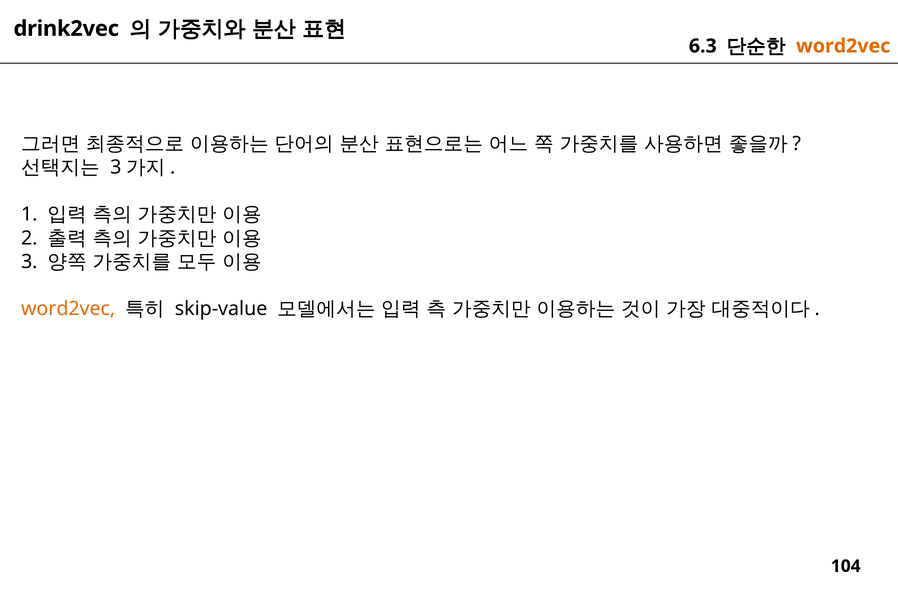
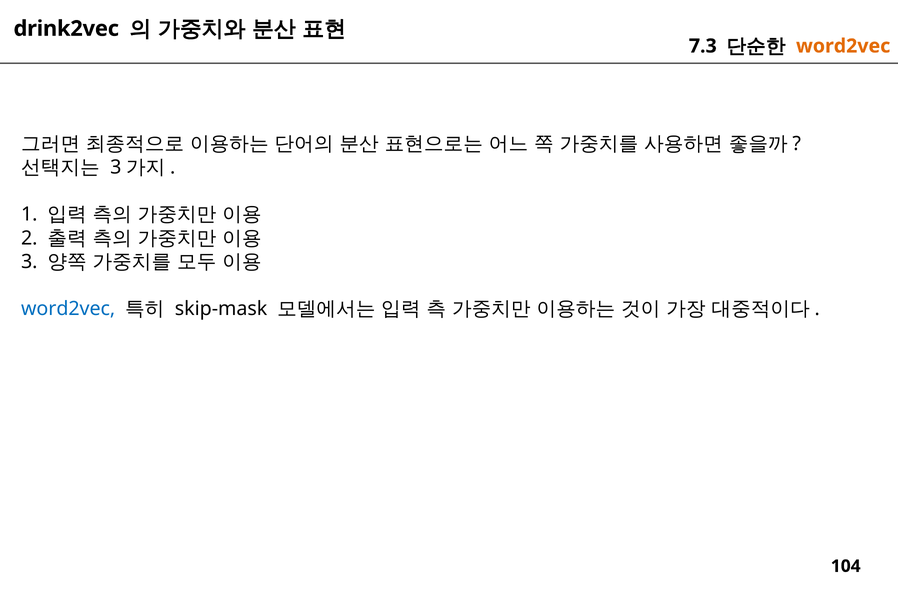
6.3: 6.3 -> 7.3 (703, 46)
word2vec colour: orange -> blue (68, 309)
skip-value: skip-value -> skip-mask (221, 309)
